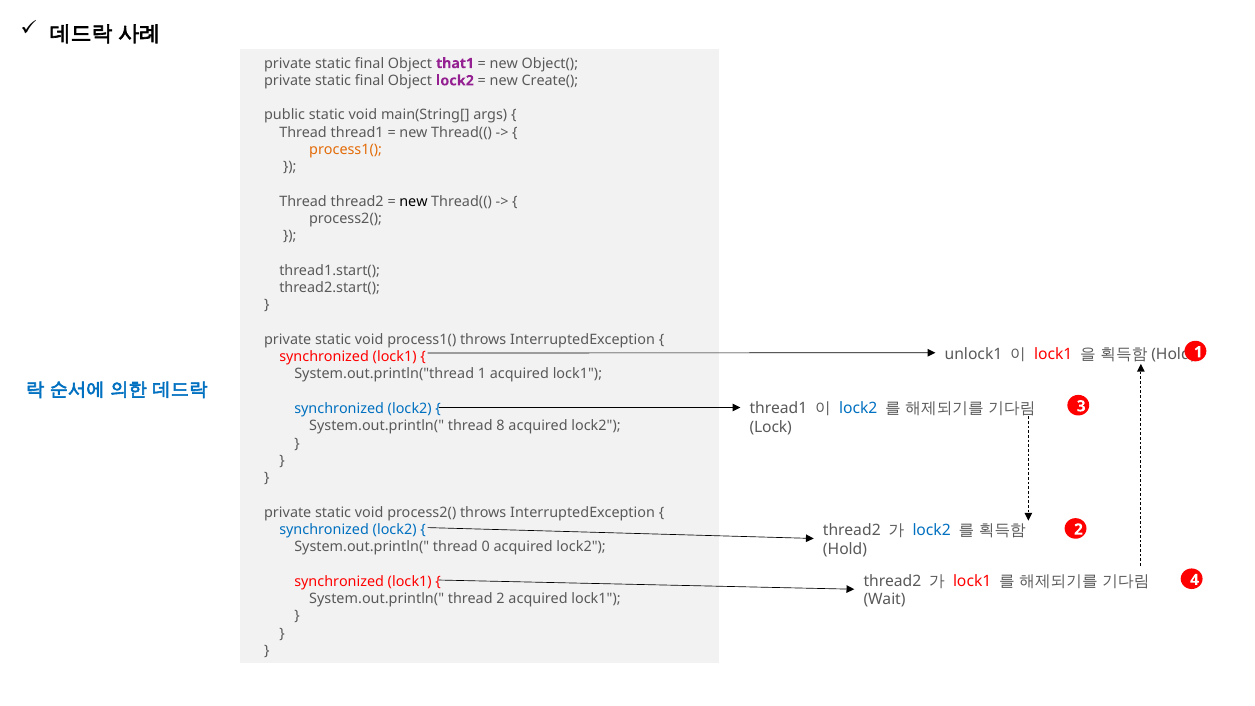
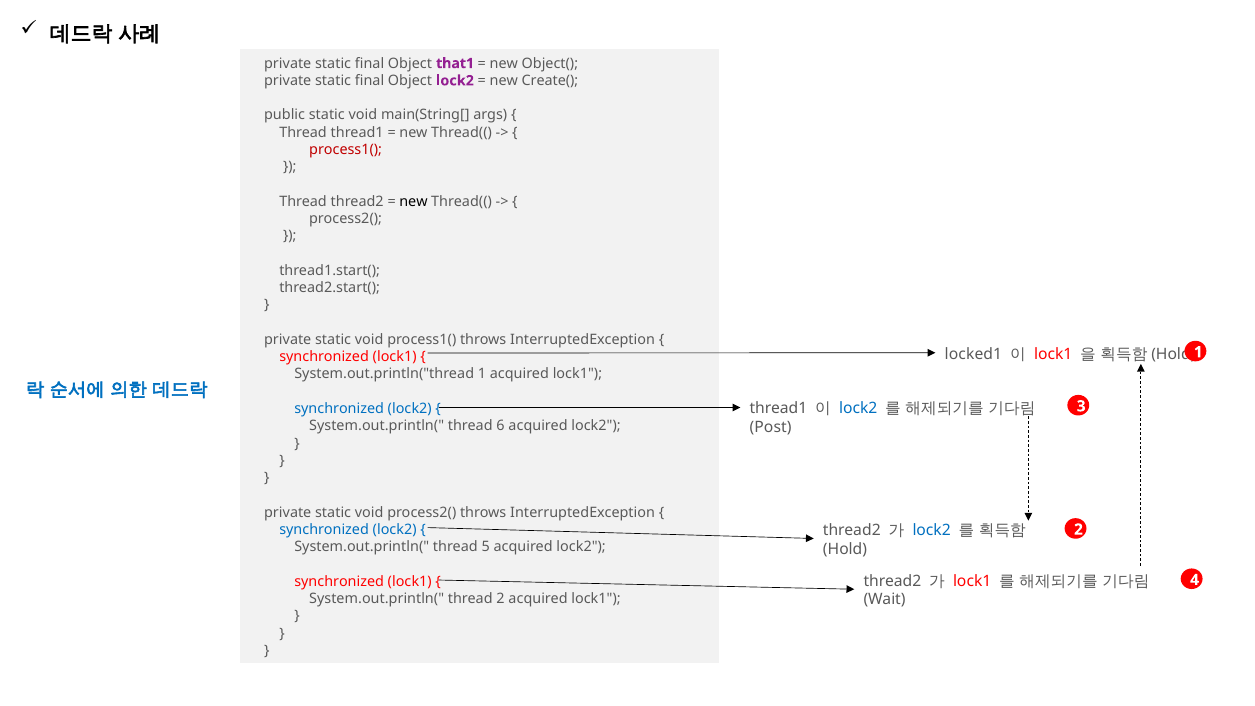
process1( colour: orange -> red (346, 150)
unlock1: unlock1 -> locked1 (973, 354)
8: 8 -> 6 (501, 426)
Lock: Lock -> Post (771, 427)
0: 0 -> 5 (486, 547)
